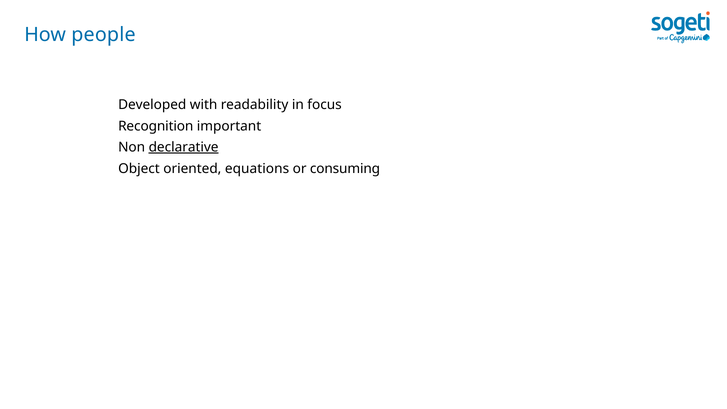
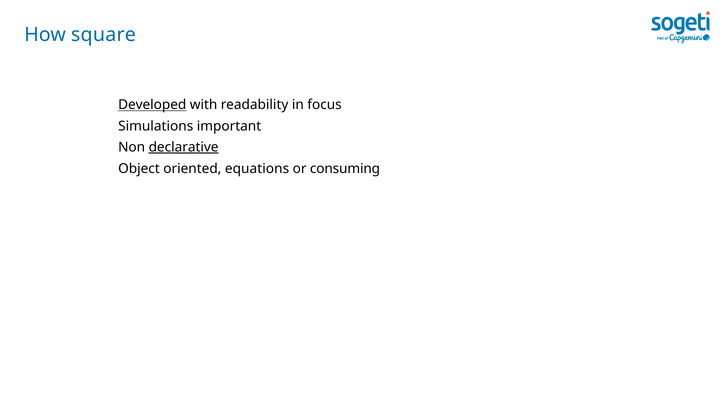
people: people -> square (103, 35)
Developed underline: none -> present (152, 105)
Recognition: Recognition -> Simulations (156, 126)
